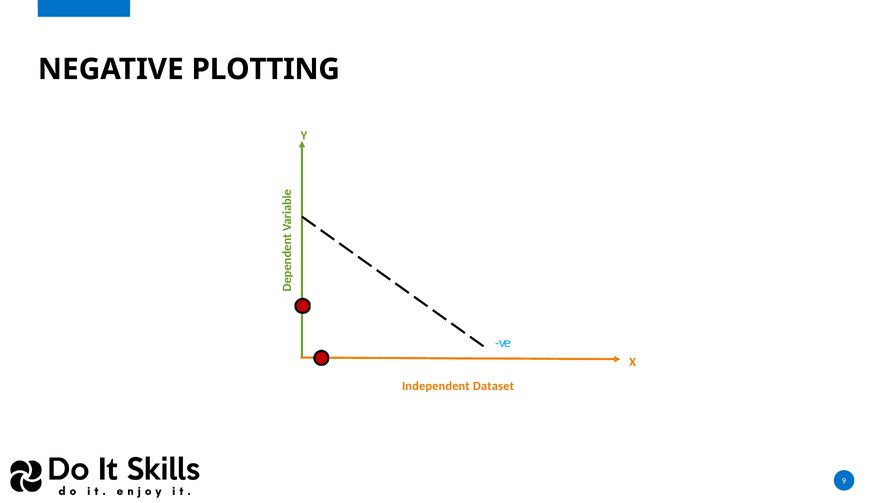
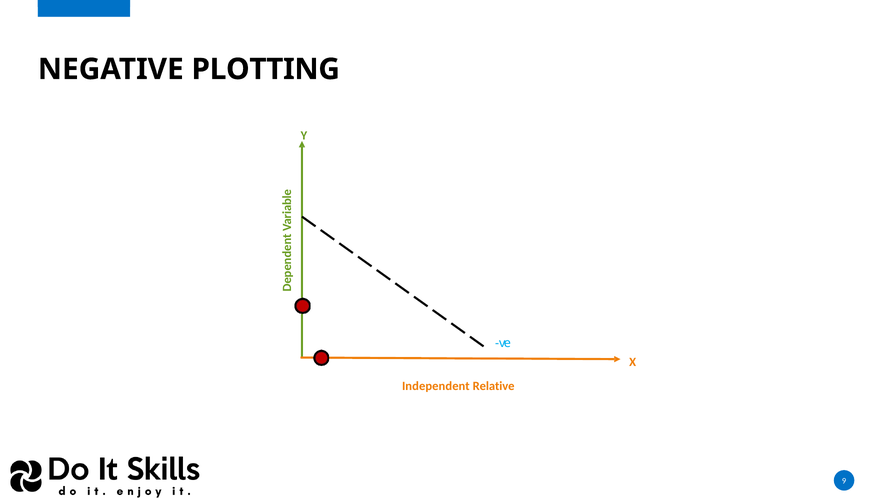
Dataset: Dataset -> Relative (494, 386)
